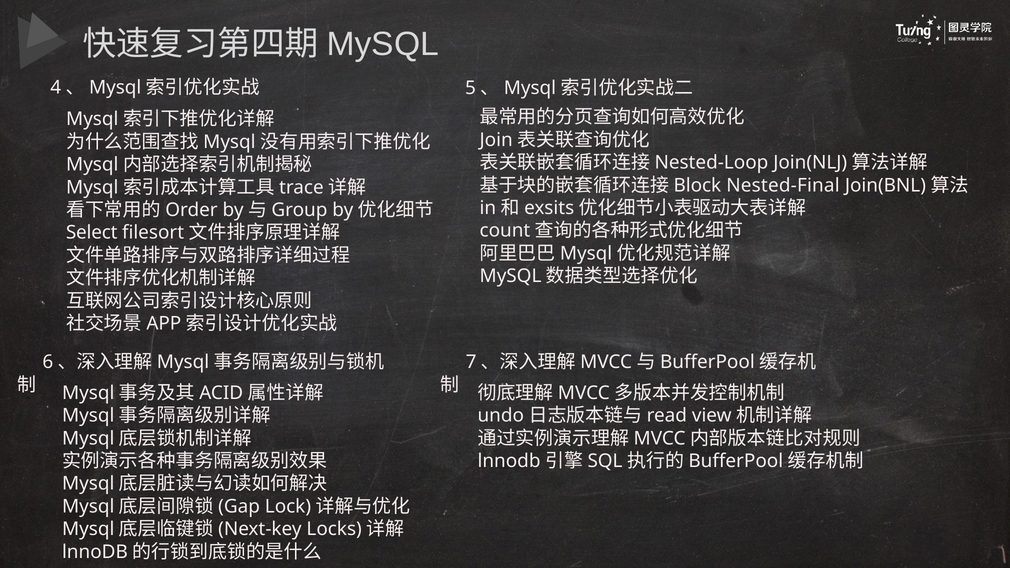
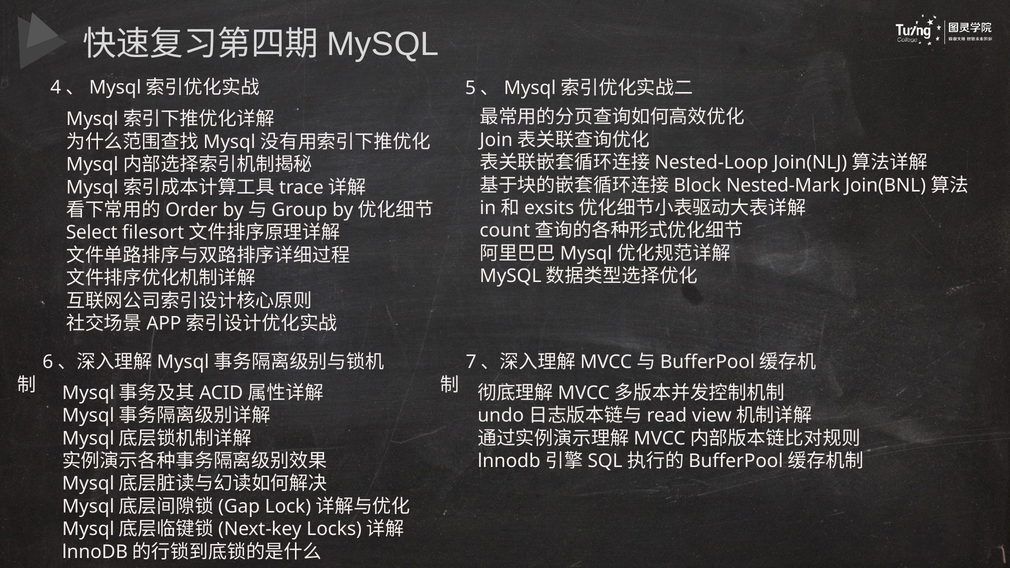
Nested-Final: Nested-Final -> Nested-Mark (783, 185)
